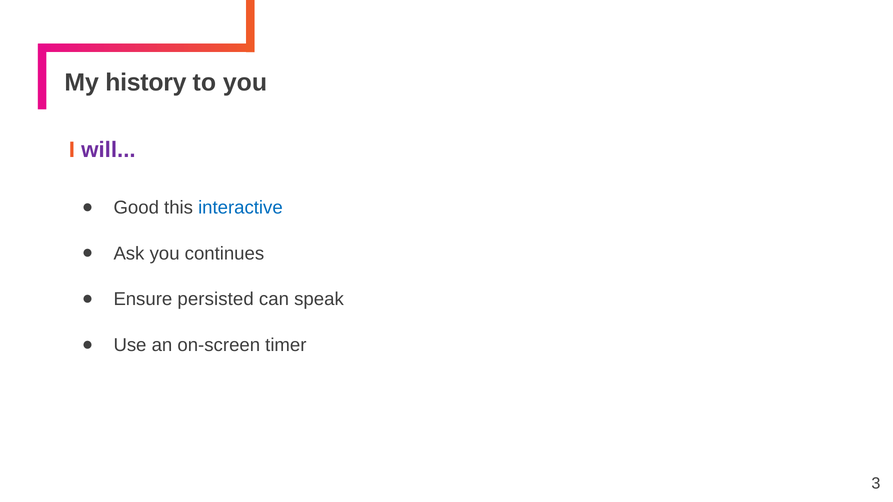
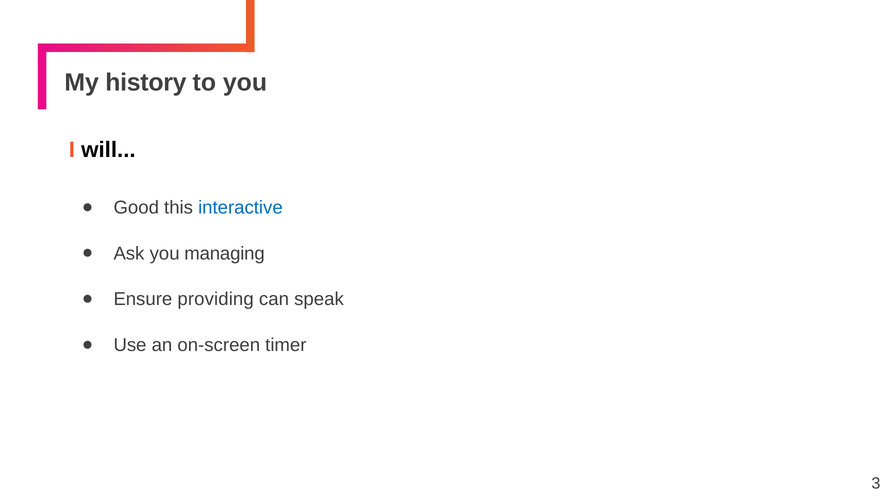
will colour: purple -> black (108, 150)
continues: continues -> managing (225, 254)
persisted: persisted -> providing (216, 299)
